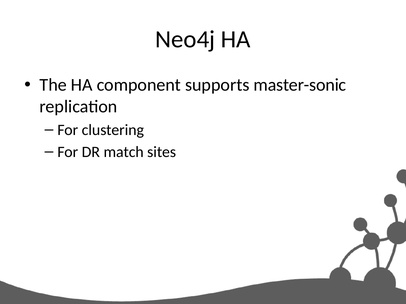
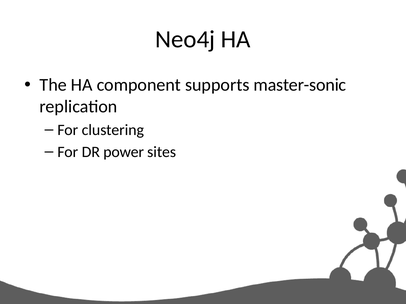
match: match -> power (124, 152)
